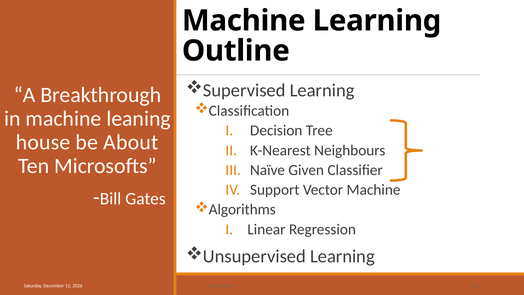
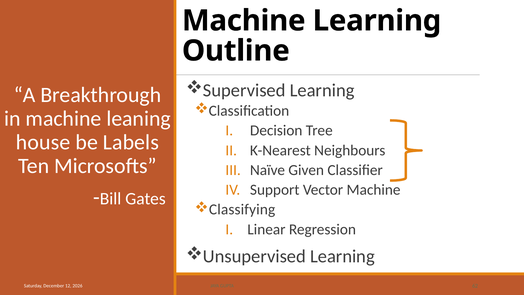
About: About -> Labels (131, 142)
Algorithms: Algorithms -> Classifying (242, 209)
